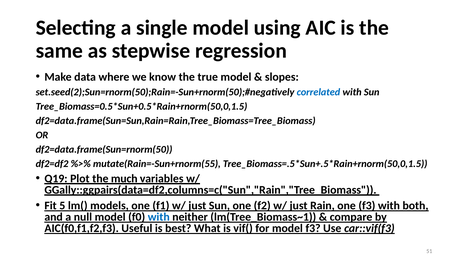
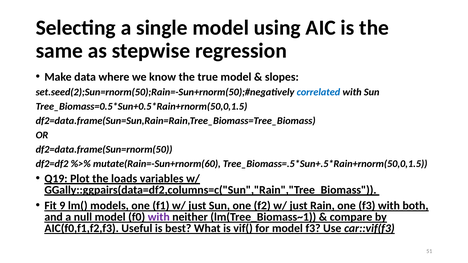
mutate(Rain=-Sun+rnorm(55: mutate(Rain=-Sun+rnorm(55 -> mutate(Rain=-Sun+rnorm(60 (157, 164)
much: much -> loads (124, 179)
5: 5 -> 9 (62, 206)
with colour: blue -> purple (159, 217)
